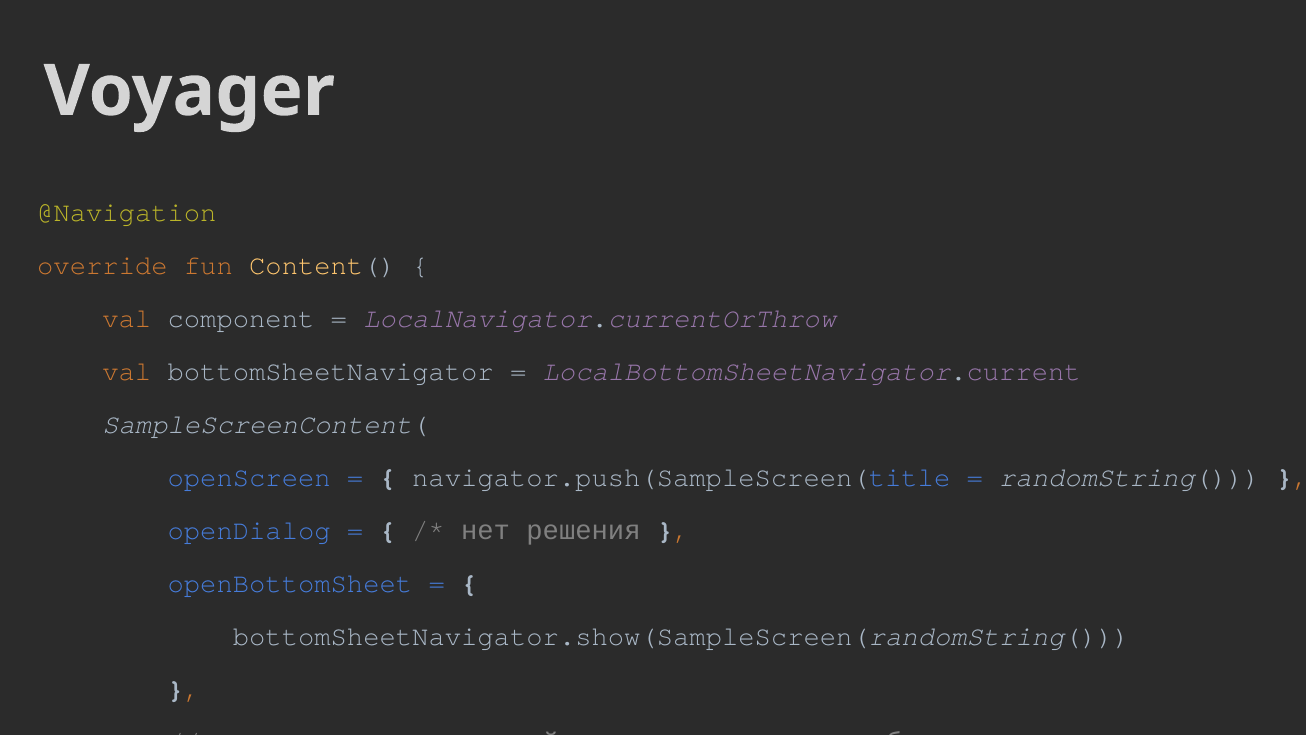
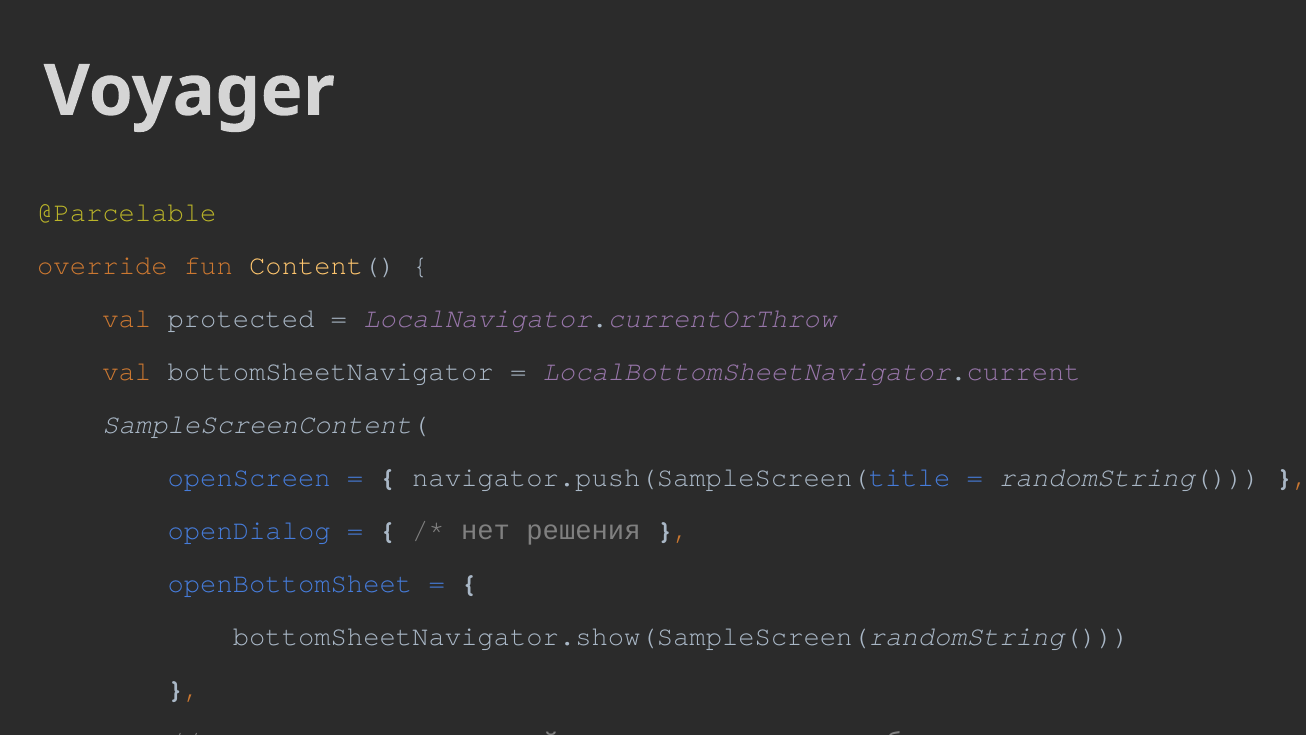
@Navigation: @Navigation -> @Parcelable (127, 212)
component: component -> protected (241, 318)
